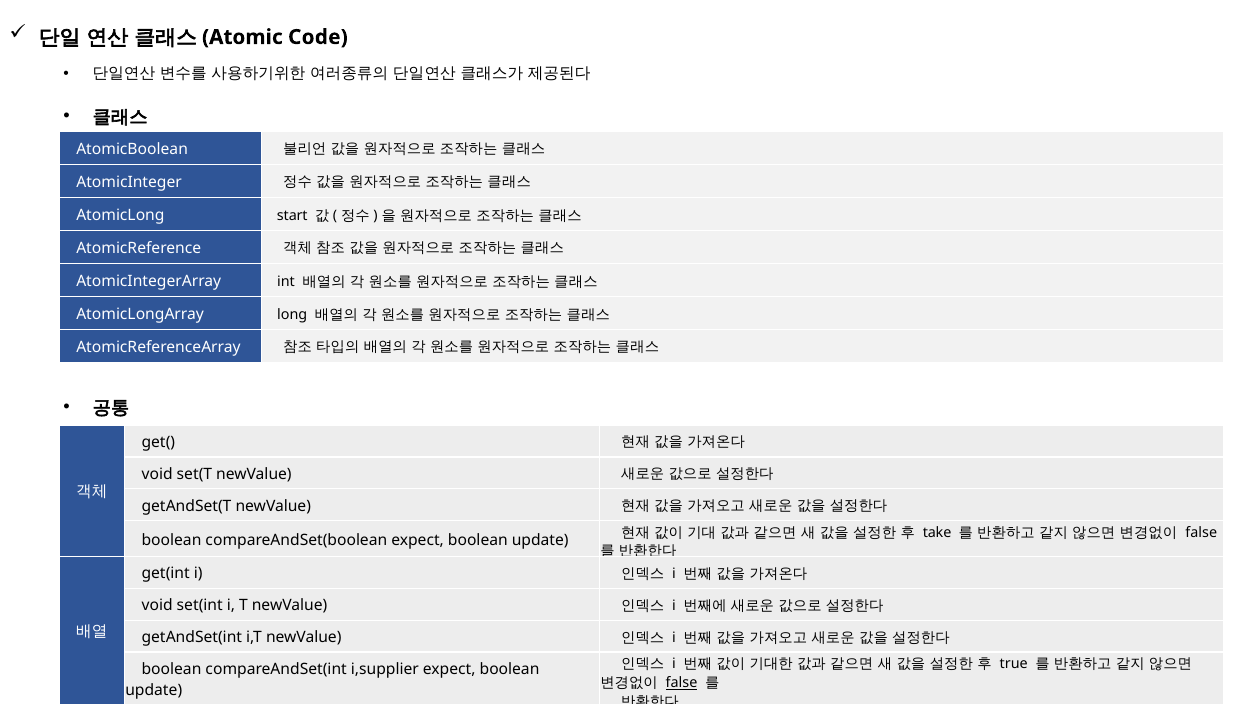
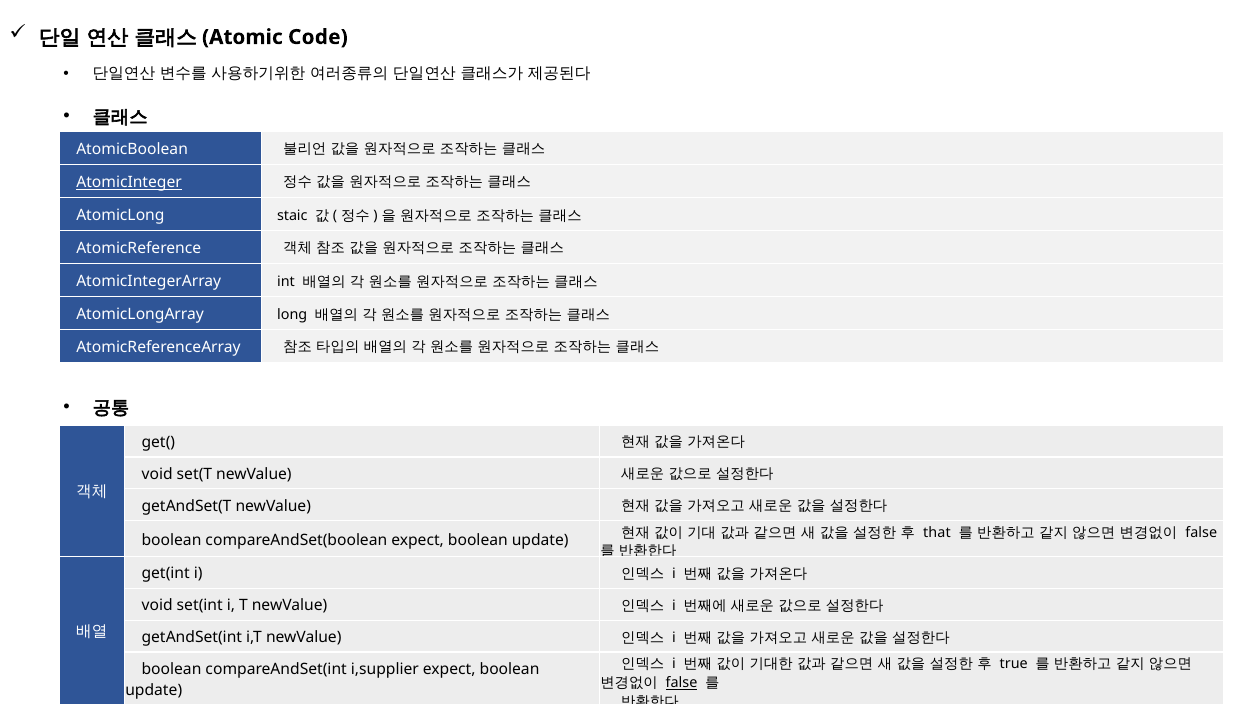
AtomicInteger underline: none -> present (129, 182)
start: start -> staic (292, 215)
take: take -> that (937, 532)
